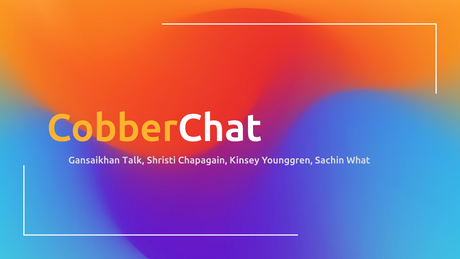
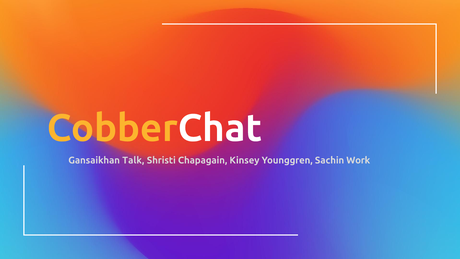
What: What -> Work (358, 160)
